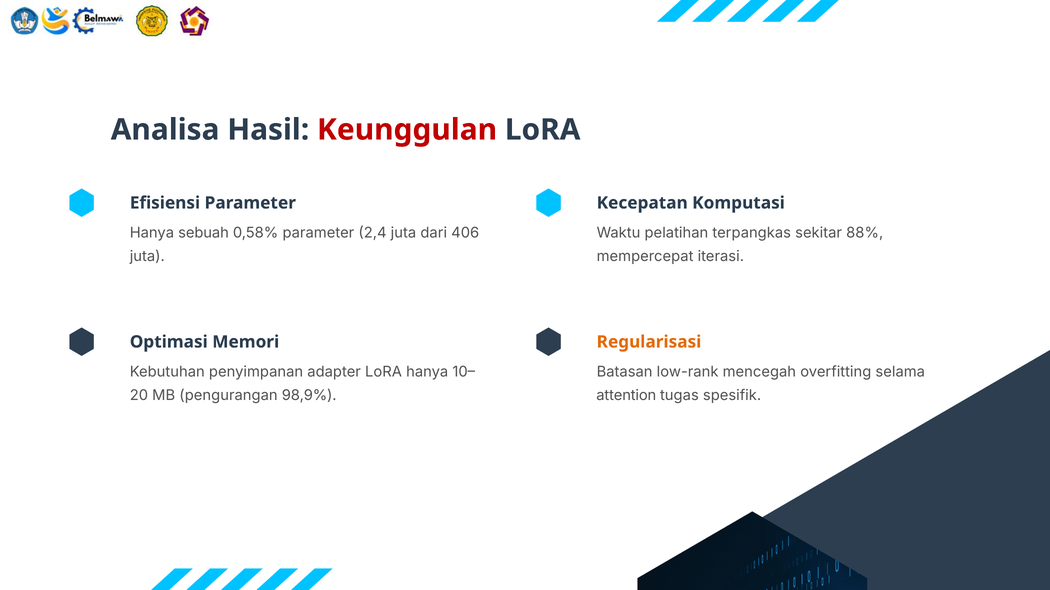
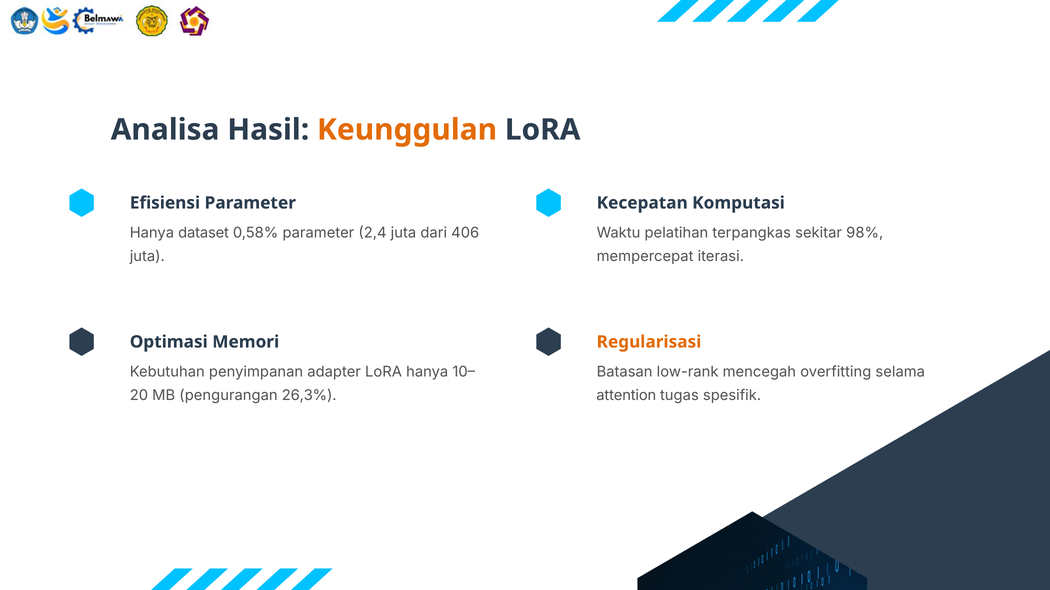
Keunggulan colour: red -> orange (407, 130)
sebuah: sebuah -> dataset (204, 233)
88%: 88% -> 98% (865, 233)
98,9%: 98,9% -> 26,3% (309, 396)
